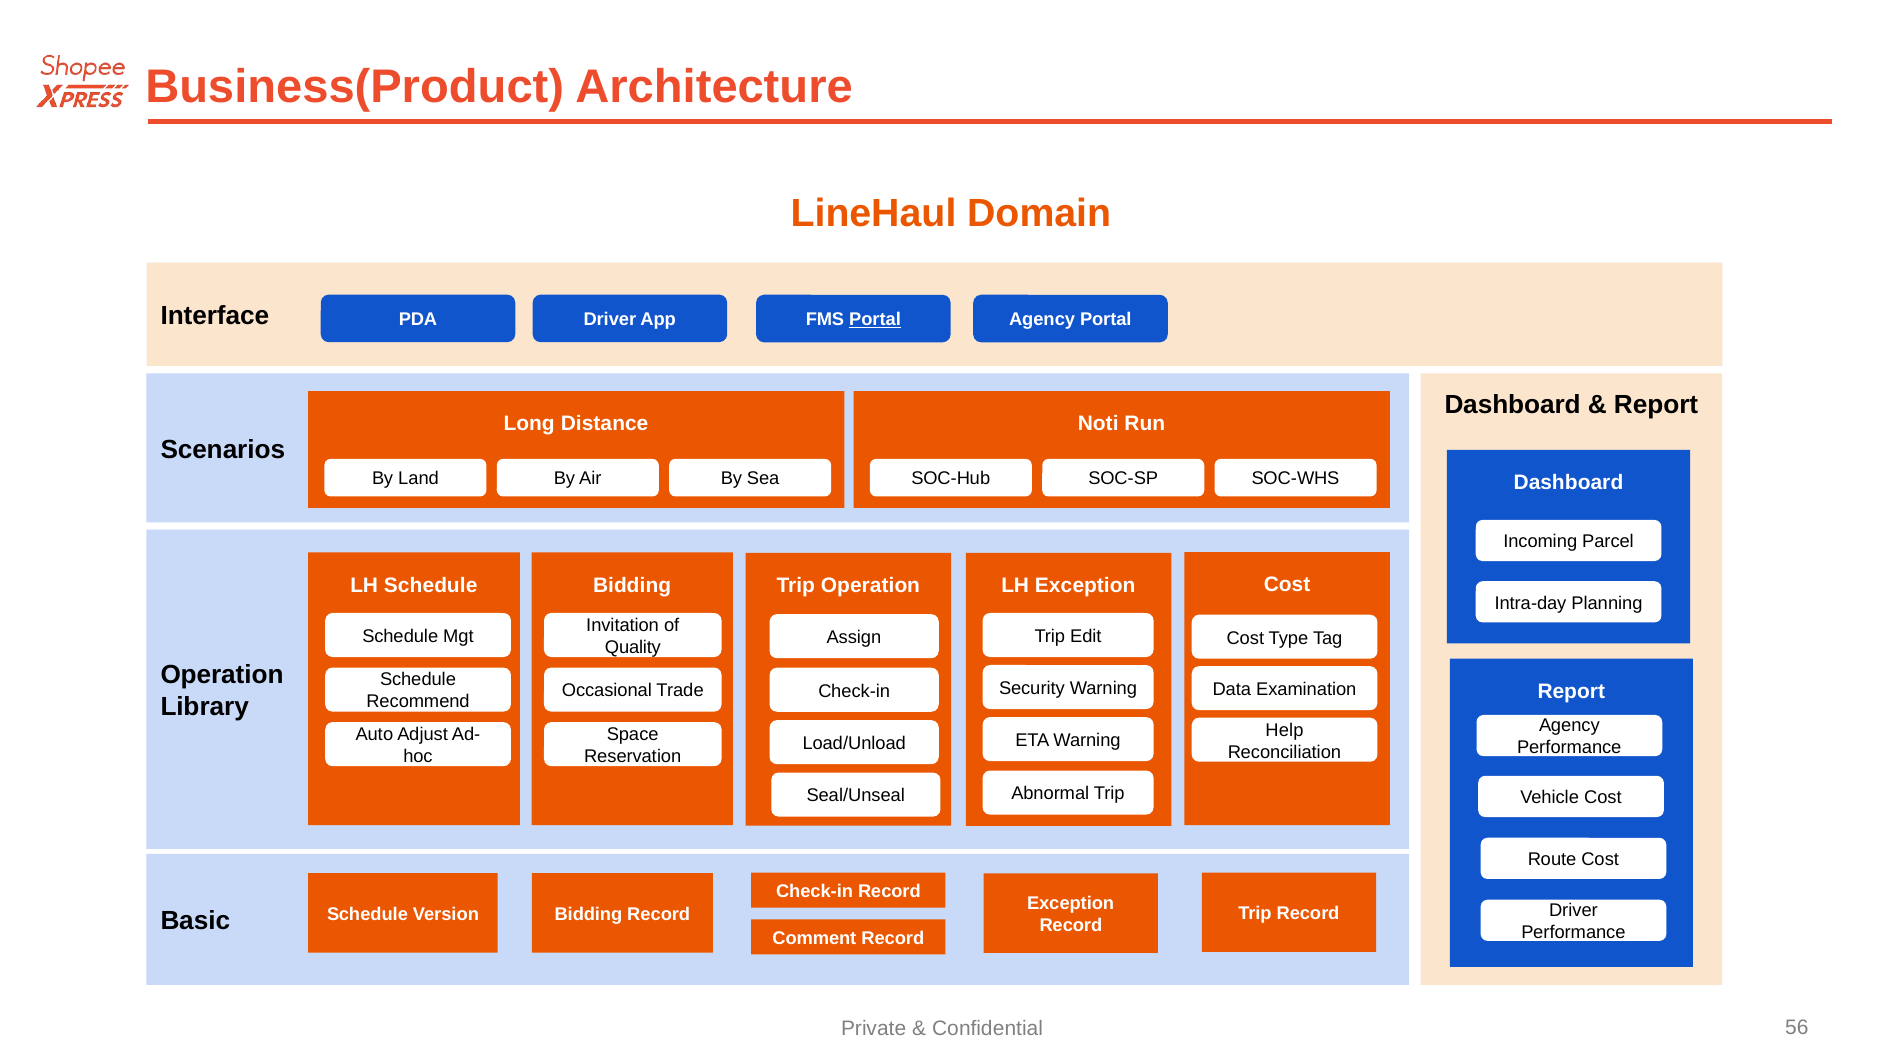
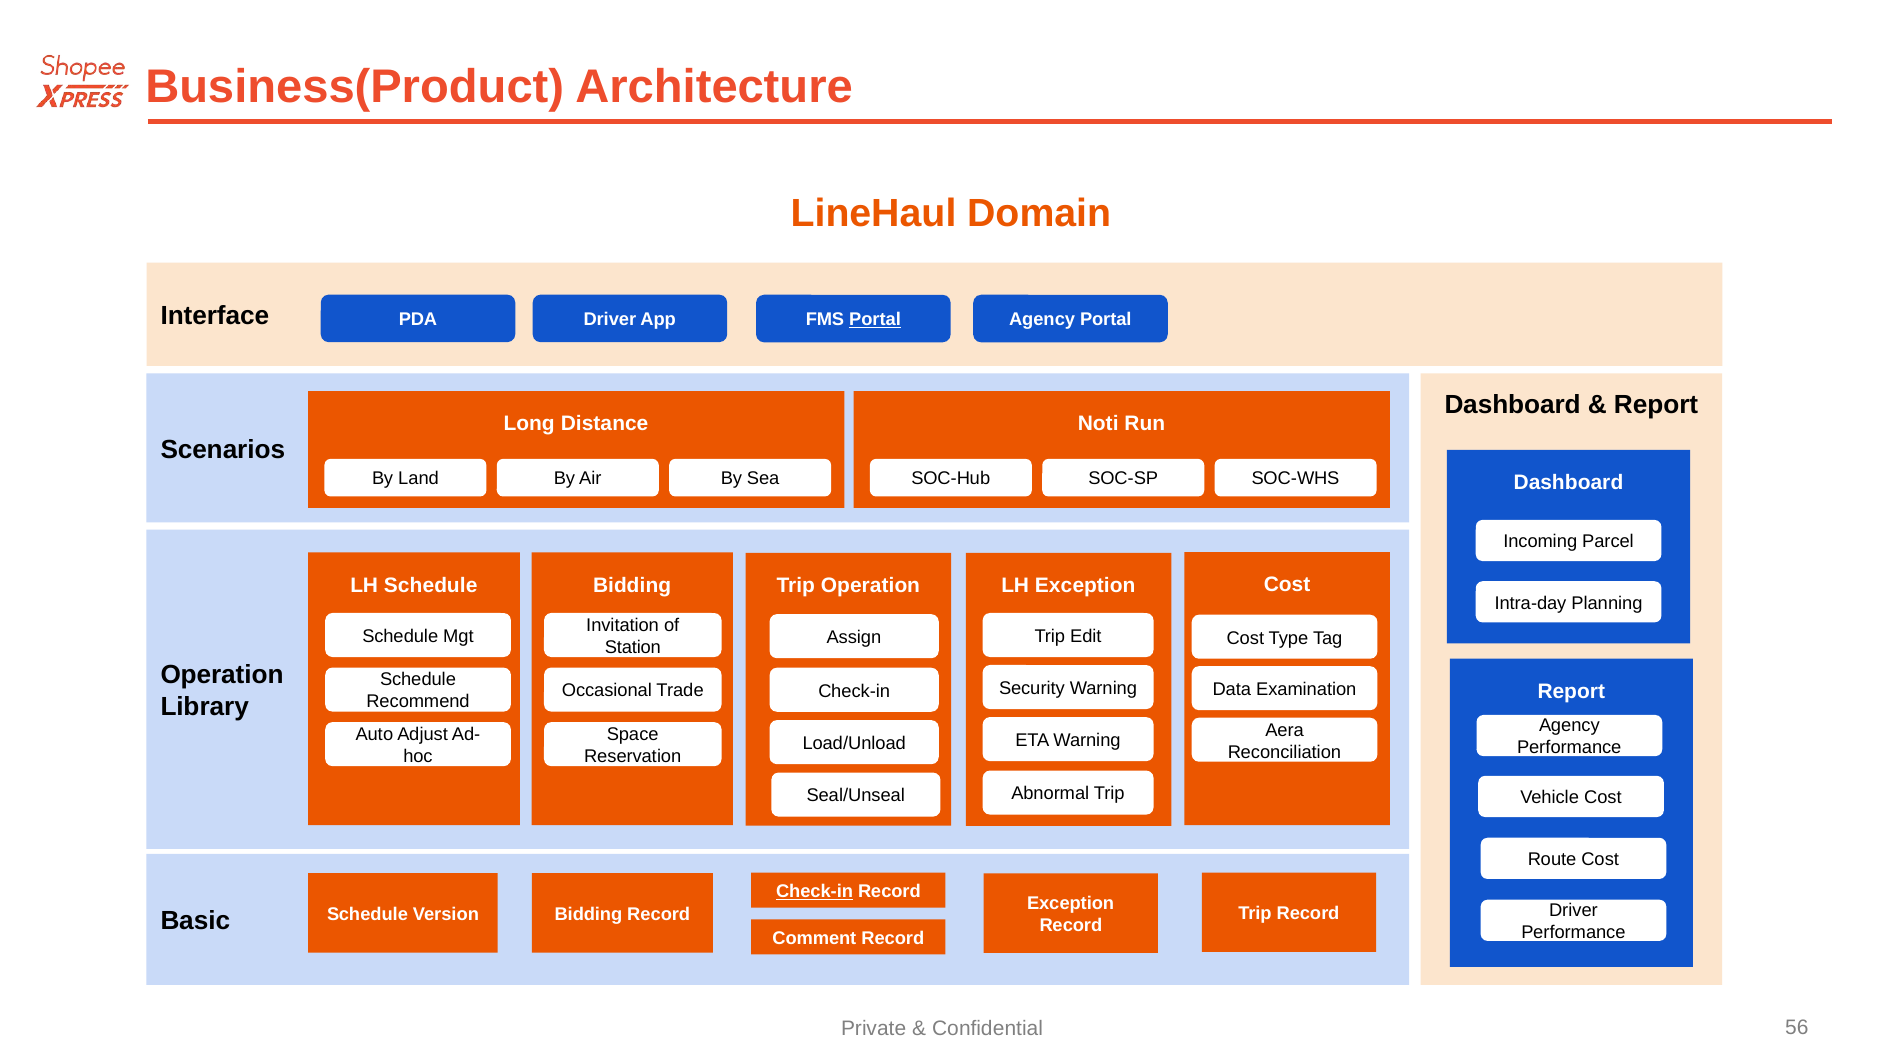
Quality: Quality -> Station (633, 647)
Help: Help -> Aera (1285, 730)
Check-in underline: none -> present (814, 891)
